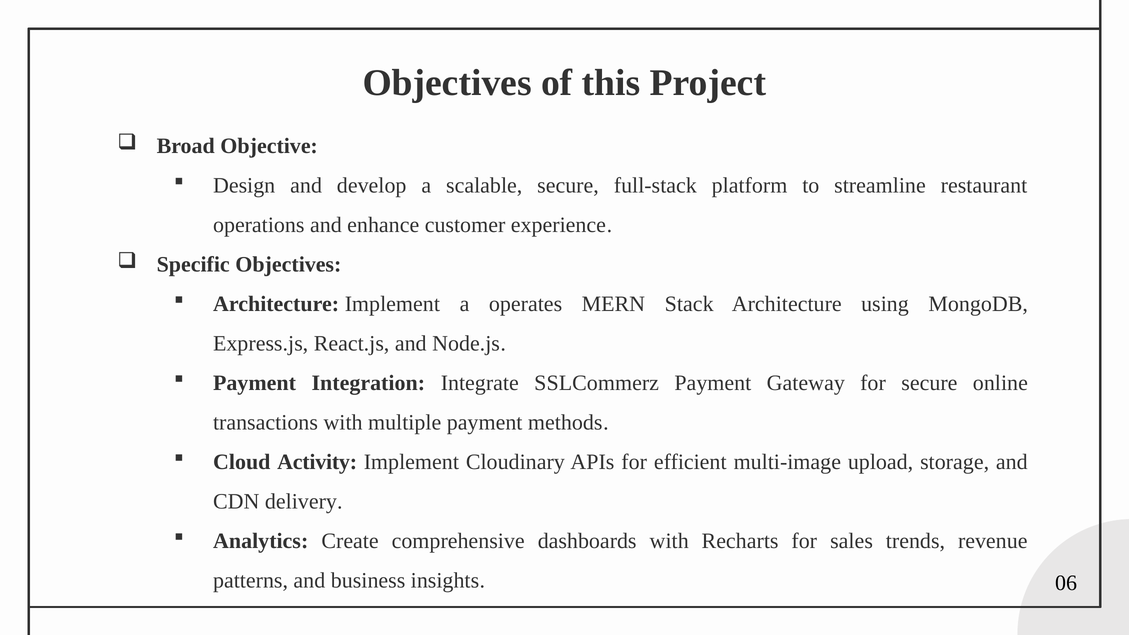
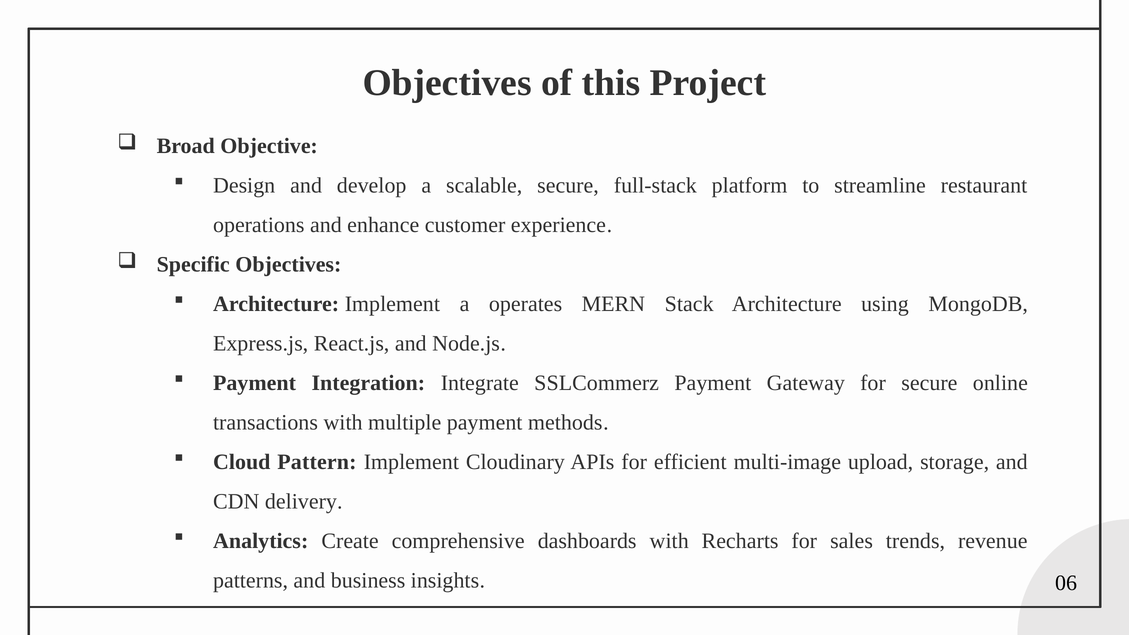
Activity: Activity -> Pattern (317, 462)
